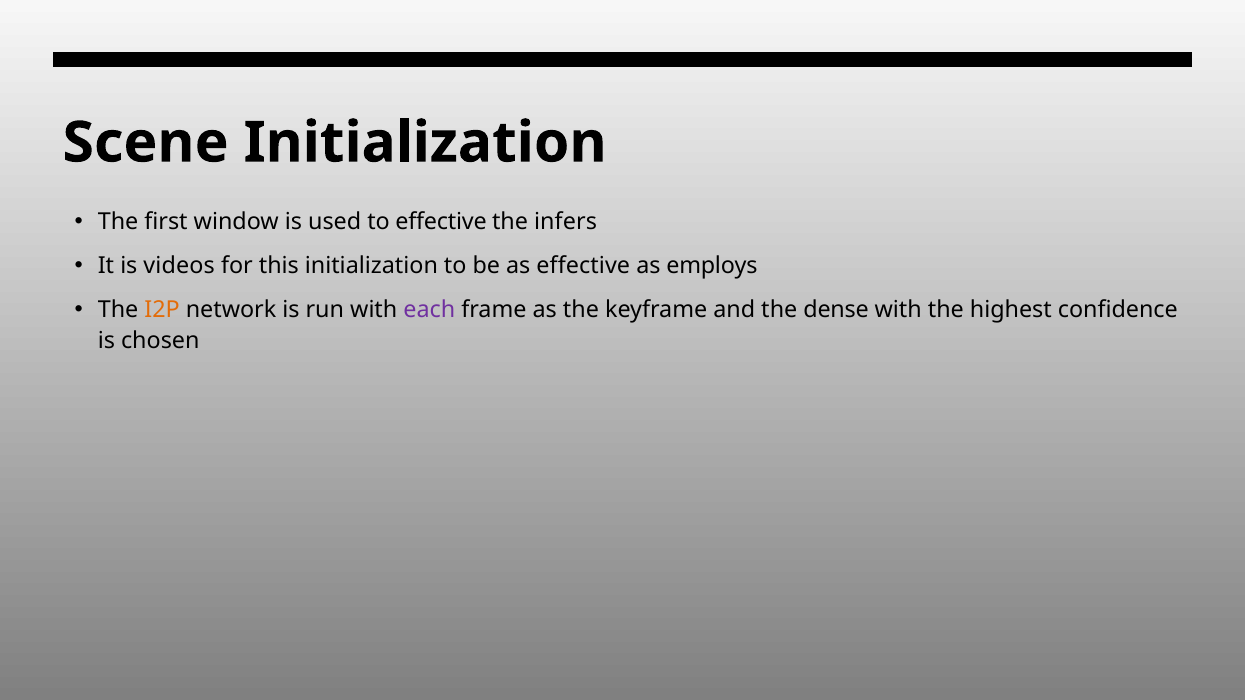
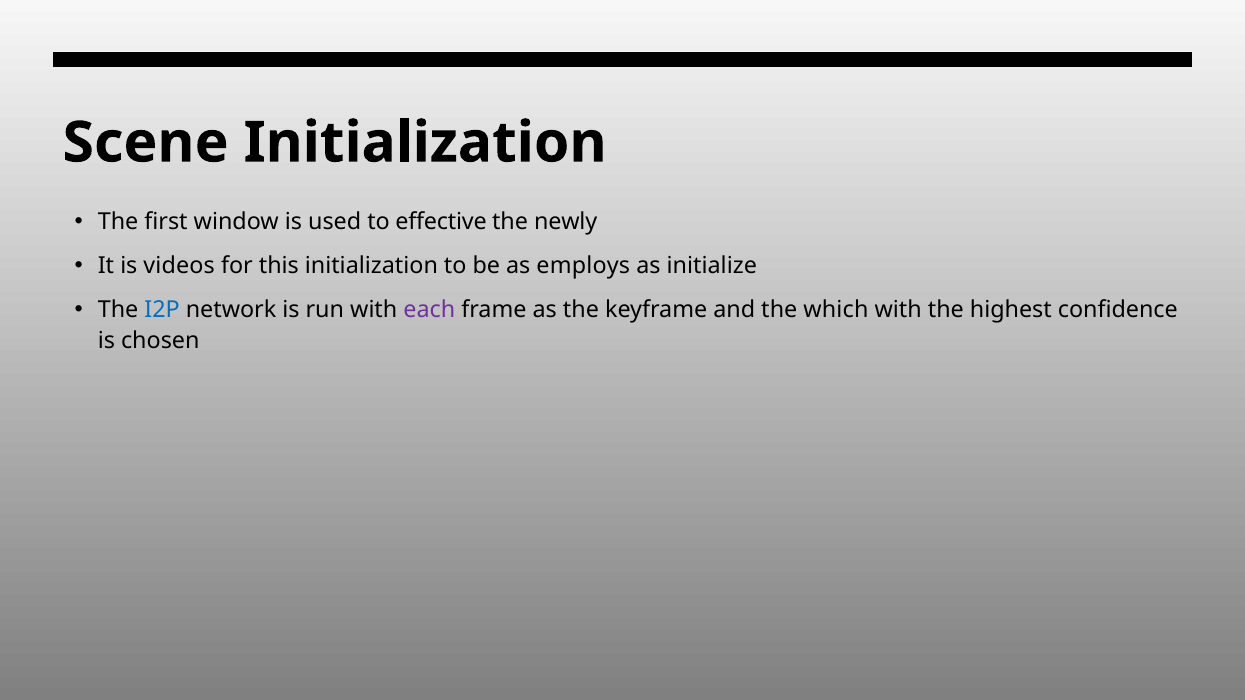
infers: infers -> newly (566, 222)
as effective: effective -> employs (583, 266)
employs: employs -> initialize (712, 266)
I2P colour: orange -> blue (162, 310)
dense: dense -> which (836, 310)
